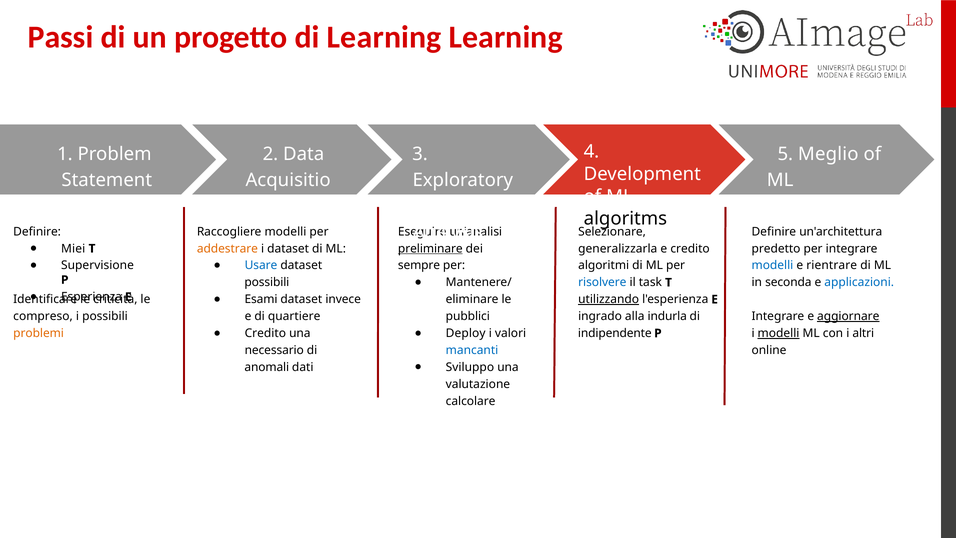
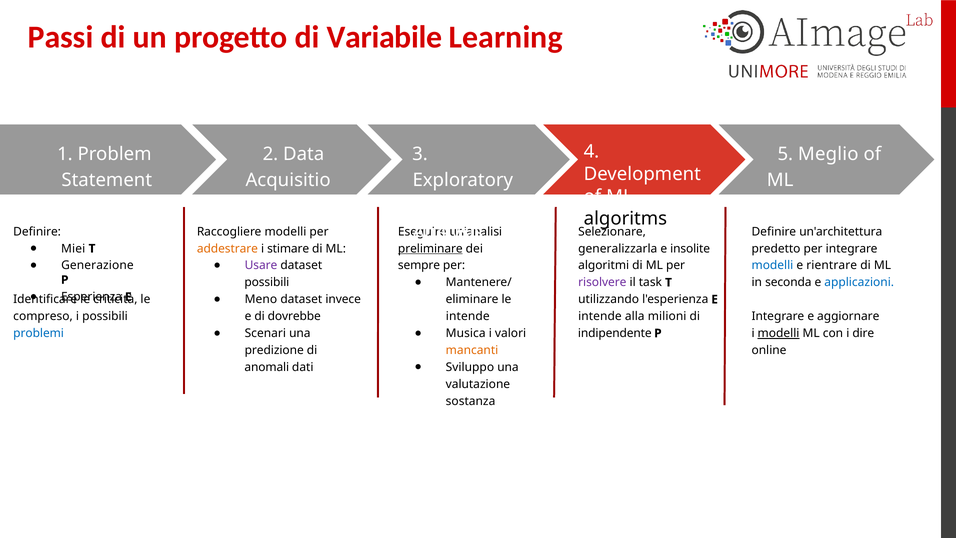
di Learning: Learning -> Variabile (384, 37)
i dataset: dataset -> stimare (288, 248)
e credito: credito -> insolite (690, 248)
Supervisione: Supervisione -> Generazione (97, 265)
Usare colour: blue -> purple (261, 265)
risolvere colour: blue -> purple (602, 282)
Esami: Esami -> Meno (261, 299)
utilizzando underline: present -> none (609, 299)
quartiere: quartiere -> dovrebbe (294, 316)
pubblici: pubblici -> intende (468, 316)
ingrado: ingrado -> intende (600, 316)
indurla: indurla -> milioni (667, 316)
aggiornare underline: present -> none (848, 316)
Credito: Credito -> Scenari (265, 333)
Deploy: Deploy -> Musica (466, 333)
problemi colour: orange -> blue (39, 333)
altri: altri -> dire (863, 333)
necessario: necessario -> predizione (274, 350)
mancanti colour: blue -> orange (472, 350)
calcolare: calcolare -> sostanza (471, 401)
